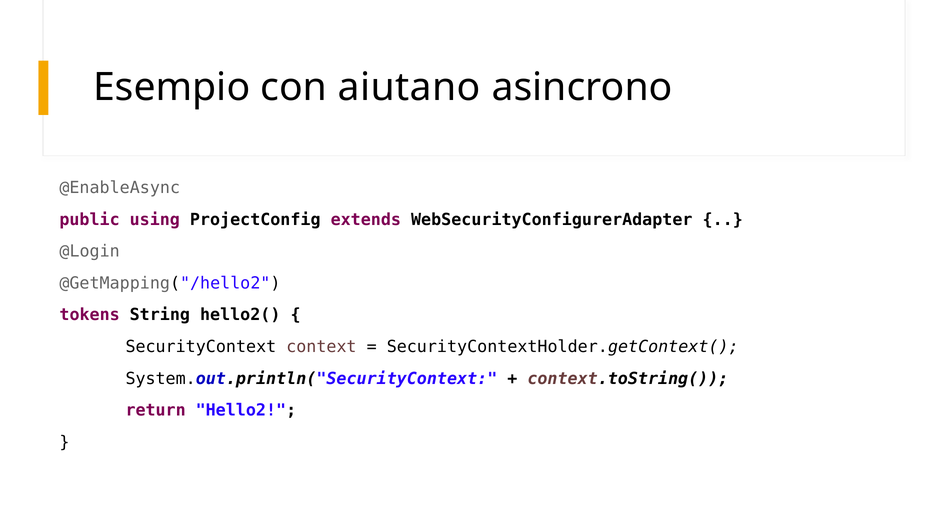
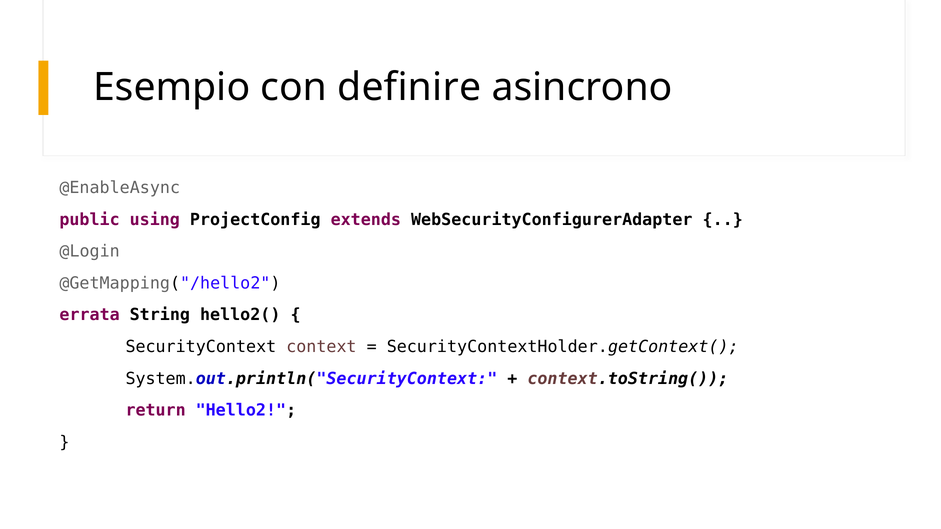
aiutano: aiutano -> definire (409, 88)
tokens: tokens -> errata (90, 315)
